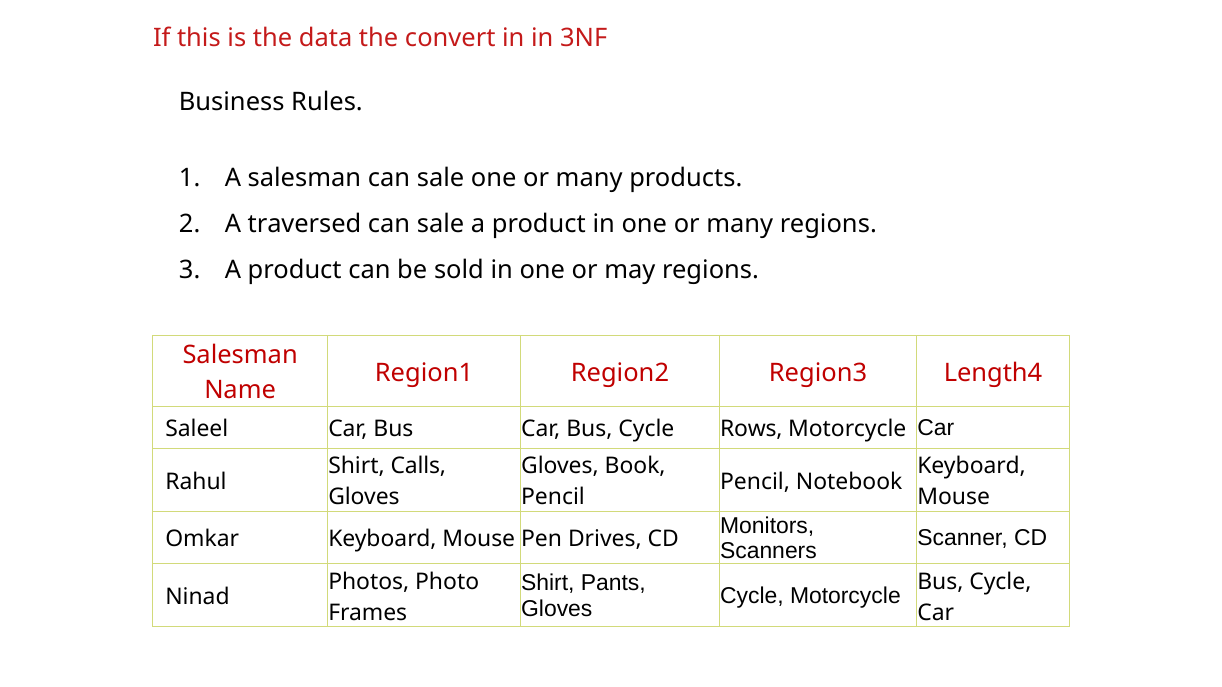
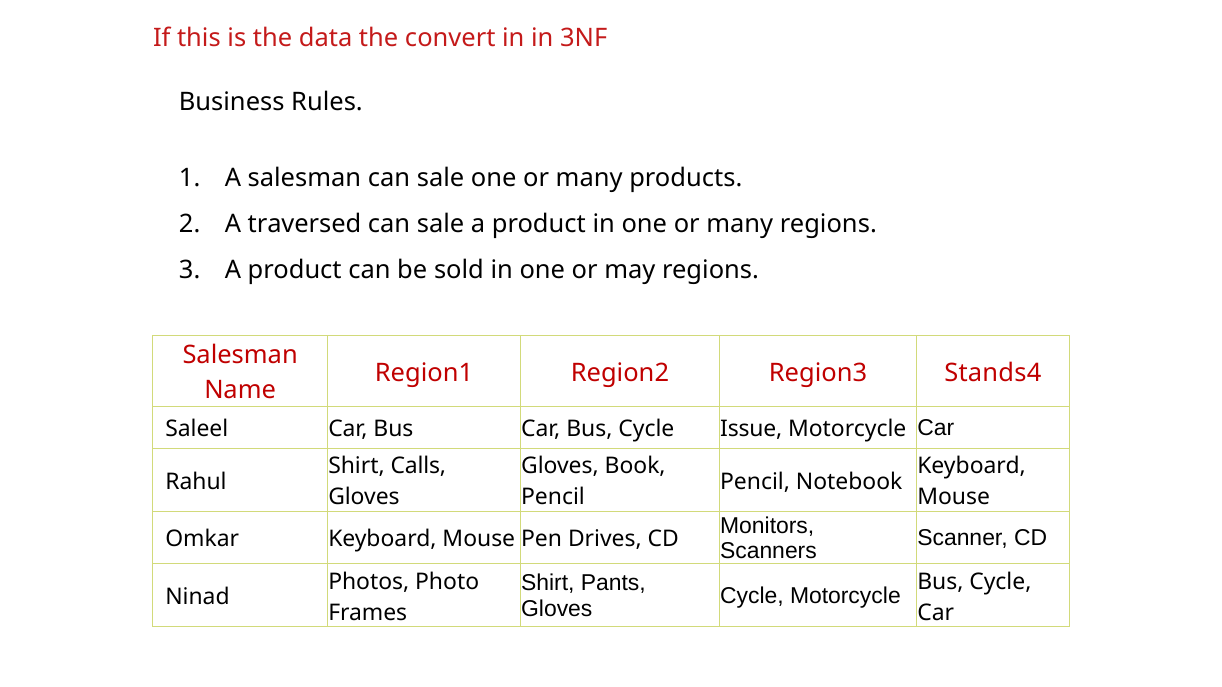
Length4: Length4 -> Stands4 (993, 373)
Rows: Rows -> Issue (751, 429)
